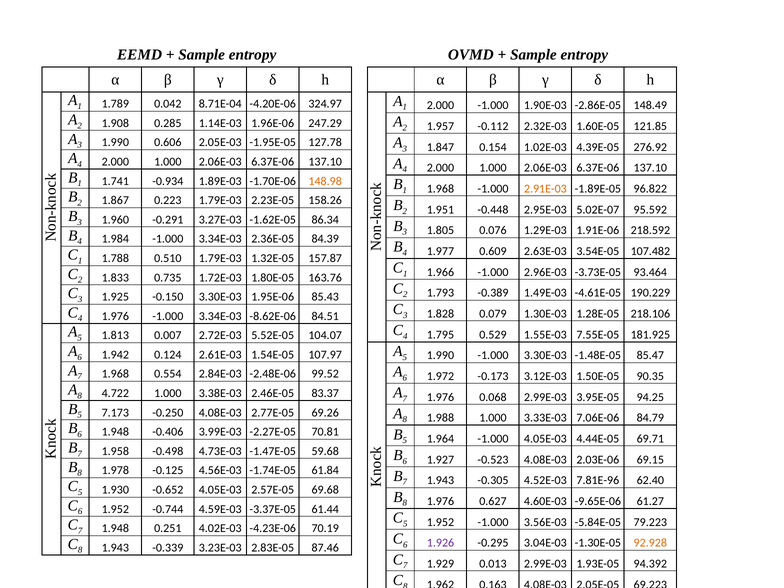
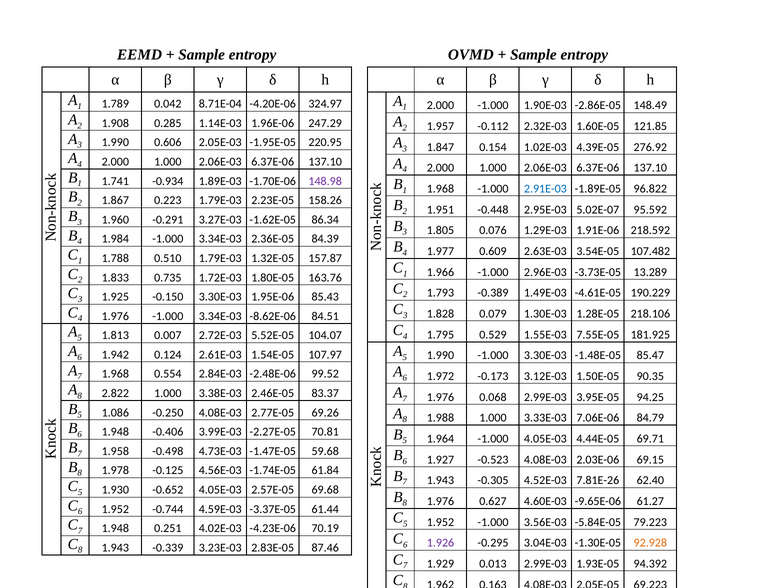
127.78: 127.78 -> 220.95 (325, 143)
148.98 colour: orange -> purple (325, 181)
2.91E-03 colour: orange -> blue (545, 189)
93.464: 93.464 -> 13.289 (650, 272)
4.722: 4.722 -> 2.822 (115, 393)
7.173: 7.173 -> 1.086 (115, 413)
7.81E-96: 7.81E-96 -> 7.81E-26 (598, 480)
